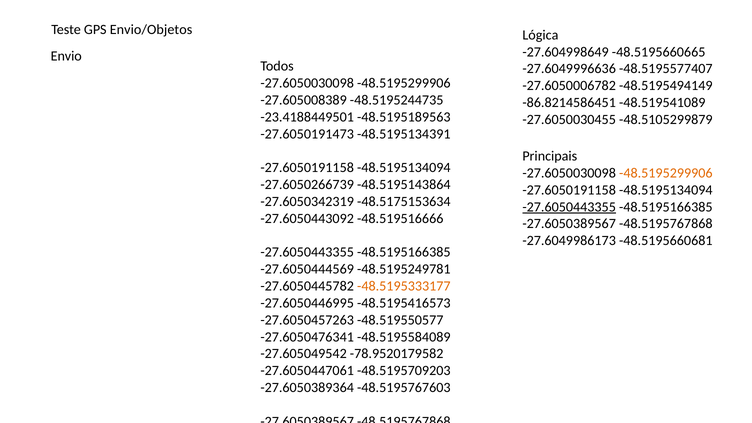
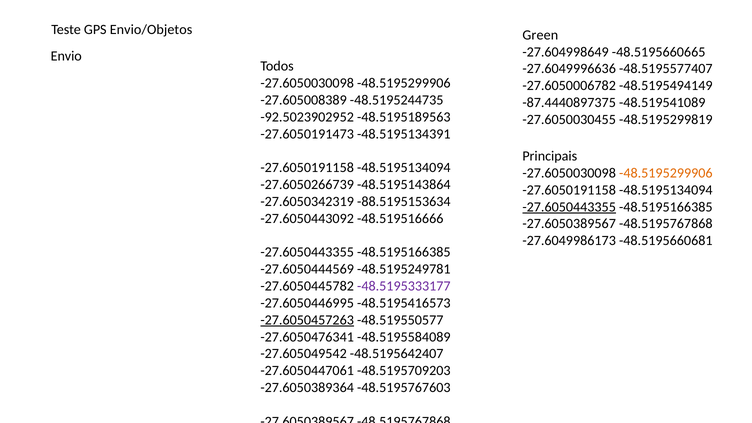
Lógica: Lógica -> Green (540, 35)
-86.8214586451: -86.8214586451 -> -87.4440897375 (569, 103)
-23.4188449501: -23.4188449501 -> -92.5023902952 (307, 117)
-48.5105299879: -48.5105299879 -> -48.5195299819 (666, 120)
-48.5175153634: -48.5175153634 -> -88.5195153634 (404, 202)
-48.5195333177 colour: orange -> purple (404, 286)
-27.6050457263 underline: none -> present (307, 320)
-78.9520179582: -78.9520179582 -> -48.5195642407 (397, 354)
